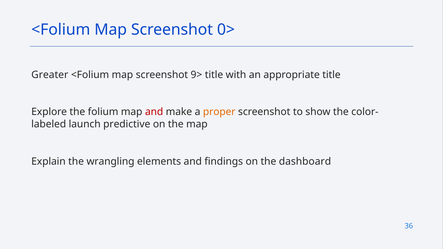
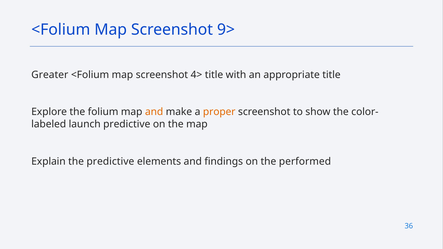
0>: 0> -> 9> (226, 30)
9>: 9> -> 4> (196, 75)
and colour: red -> orange (154, 112)
the wrangling: wrangling -> predictive (110, 161)
dashboard: dashboard -> performed (305, 161)
